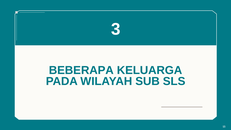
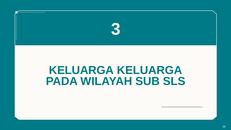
BEBERAPA: BEBERAPA -> KELUARGA (81, 70)
